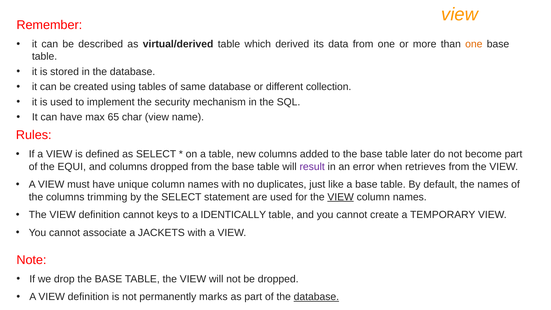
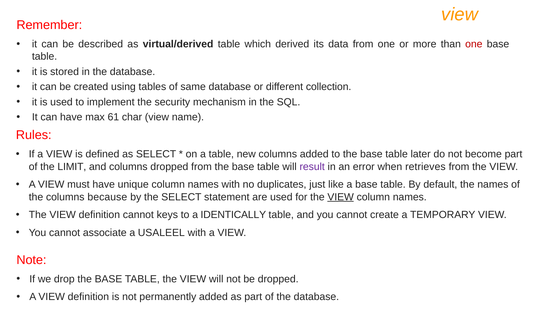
one colour: orange -> red (474, 44)
65: 65 -> 61 (113, 117)
EQUI: EQUI -> LIMIT (72, 167)
trimming: trimming -> because (107, 197)
JACKETS: JACKETS -> USALEEL (161, 233)
permanently marks: marks -> added (213, 297)
database underline: present -> none (316, 297)
